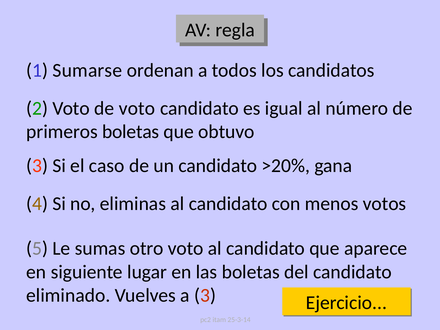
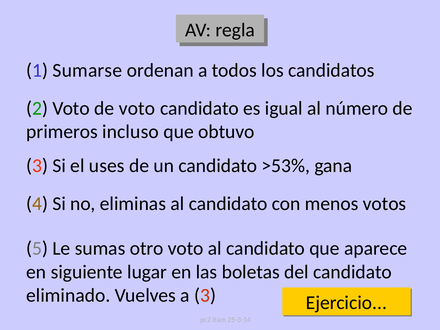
primeros boletas: boletas -> incluso (131, 132)
caso: caso -> uses (107, 166)
>20%: >20% -> >53% (286, 166)
